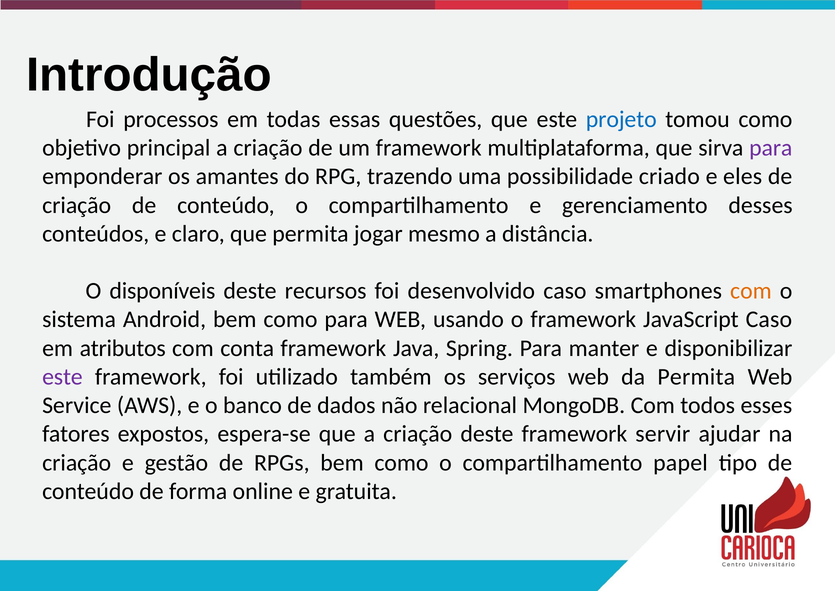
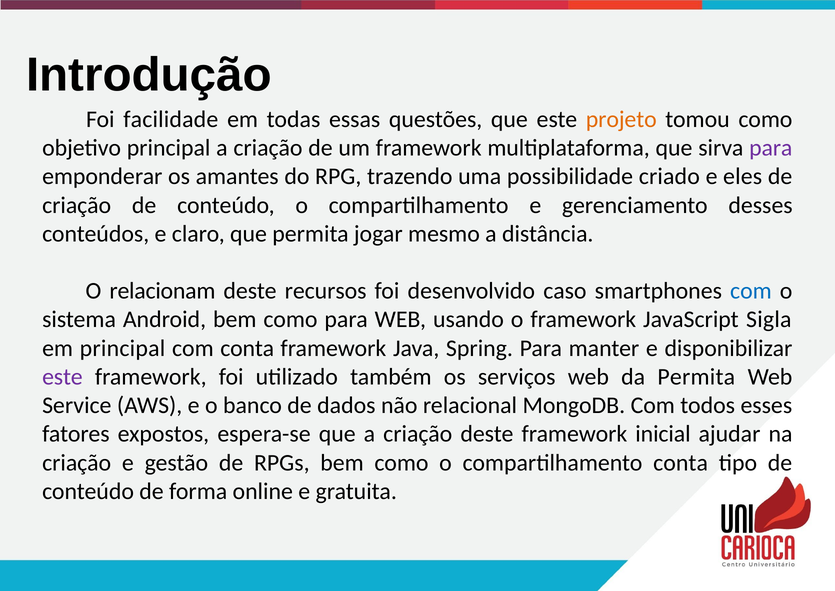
processos: processos -> facilidade (171, 119)
projeto colour: blue -> orange (621, 119)
disponíveis: disponíveis -> relacionam (162, 291)
com colour: orange -> blue (751, 291)
JavaScript Caso: Caso -> Sigla (769, 319)
em atributos: atributos -> principal (122, 348)
servir: servir -> inicial (663, 434)
compartilhamento papel: papel -> conta (681, 462)
